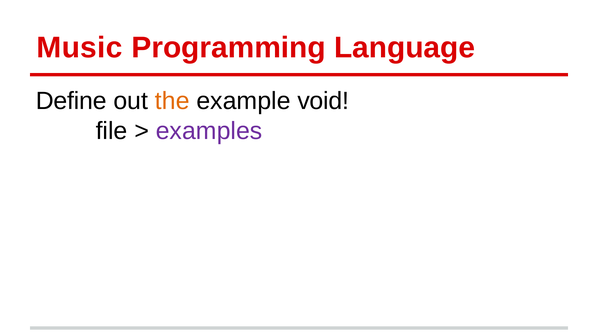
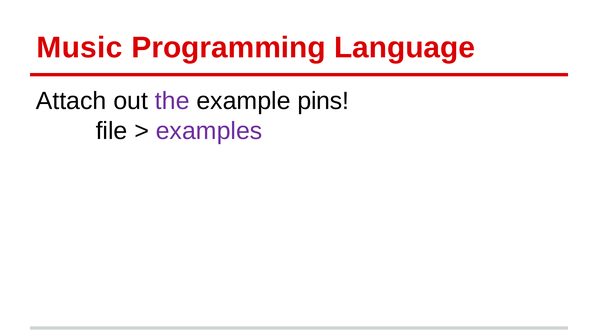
Define: Define -> Attach (71, 101)
the colour: orange -> purple (172, 101)
void: void -> pins (323, 101)
